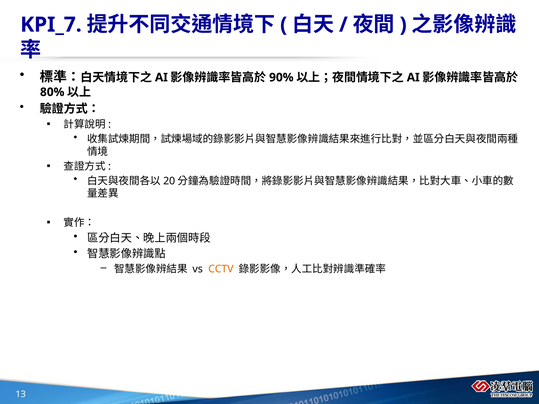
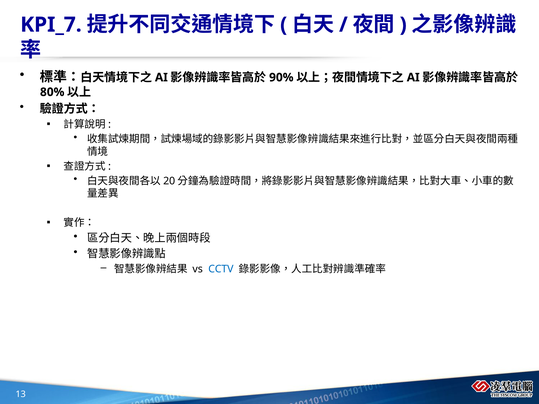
CCTV colour: orange -> blue (221, 269)
